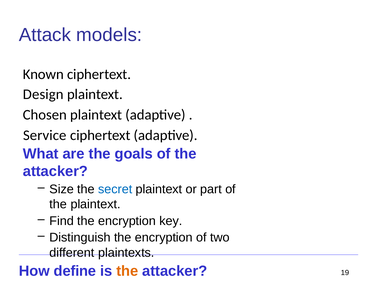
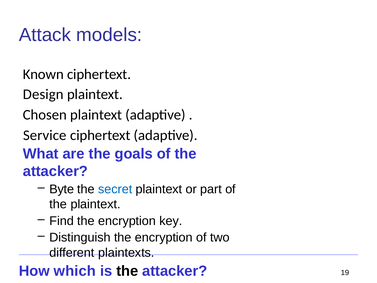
Size: Size -> Byte (62, 189)
define: define -> which (75, 271)
the colour: orange -> black (127, 271)
